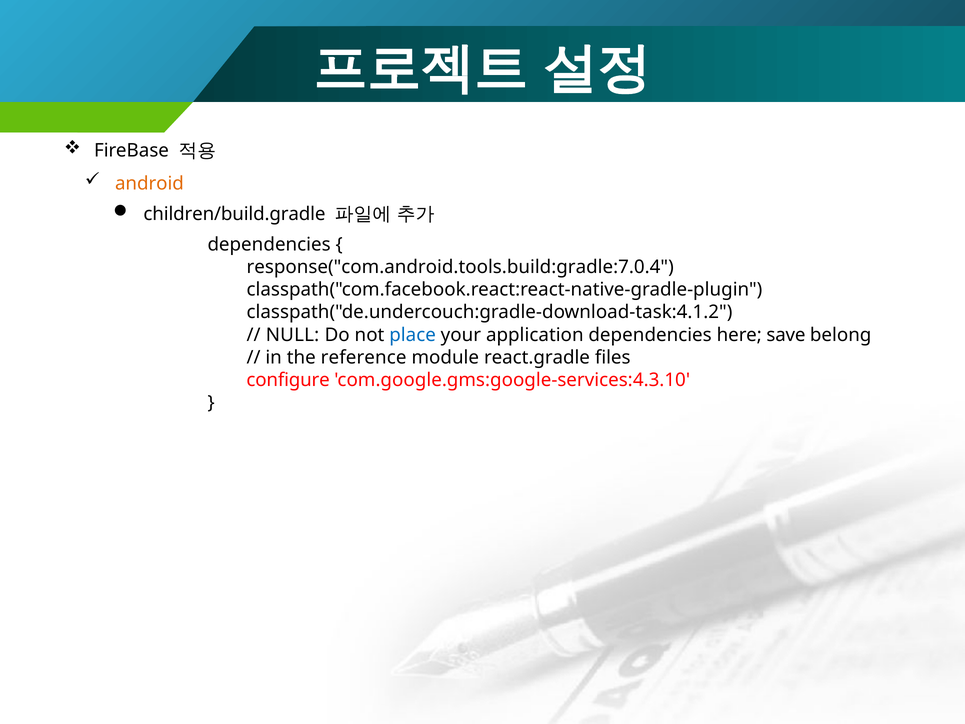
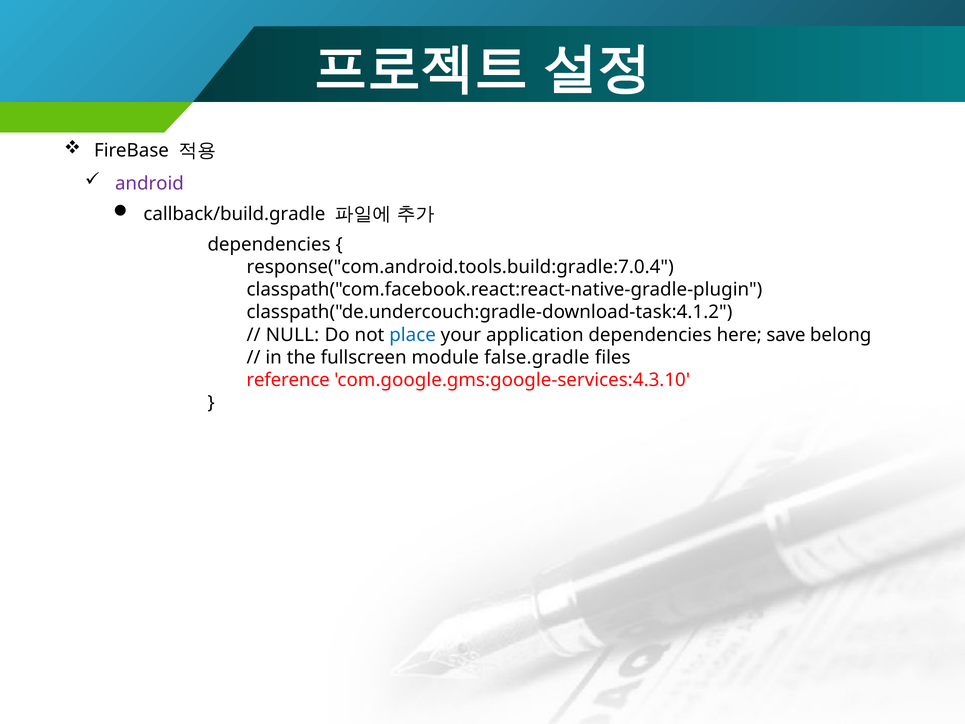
android colour: orange -> purple (149, 183)
children/build.gradle: children/build.gradle -> callback/build.gradle (234, 214)
reference: reference -> fullscreen (364, 357)
react.gradle: react.gradle -> false.gradle (537, 357)
configure: configure -> reference (288, 380)
